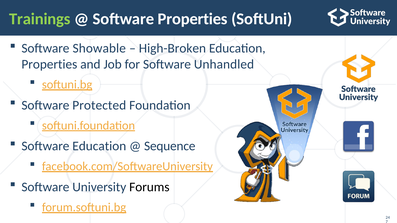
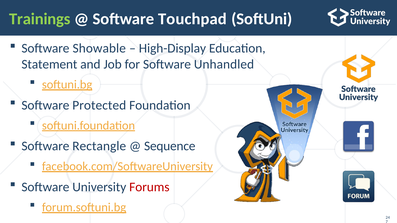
Software Properties: Properties -> Touchpad (192, 19)
High-Broken: High-Broken -> High-Display (172, 48)
Properties: Properties -> Statement (49, 64)
Software Education: Education -> Rectangle (99, 146)
Forums colour: black -> red (149, 187)
